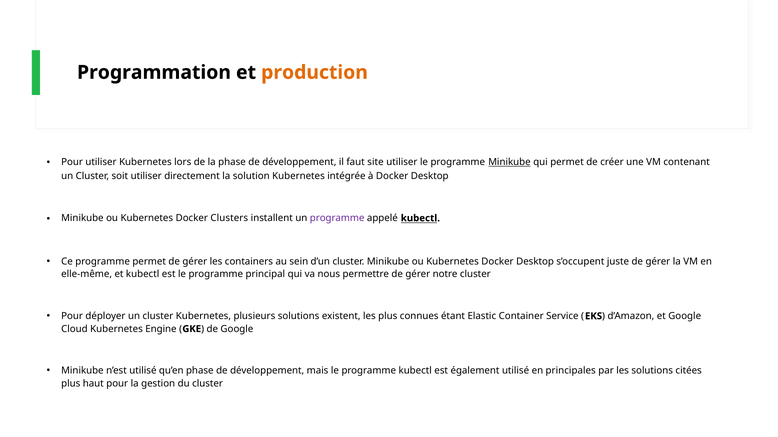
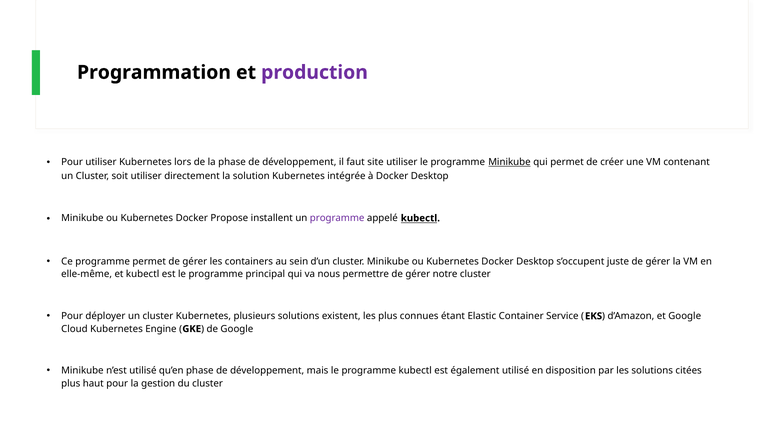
production colour: orange -> purple (314, 73)
Clusters: Clusters -> Propose (229, 218)
principales: principales -> disposition (571, 371)
